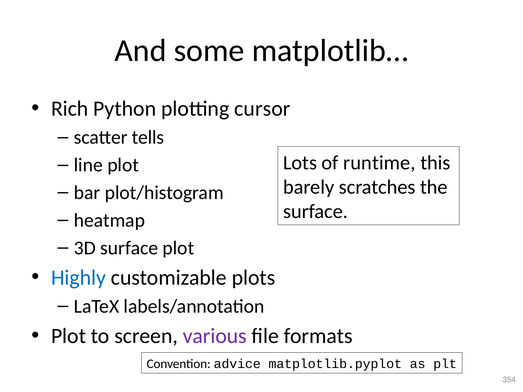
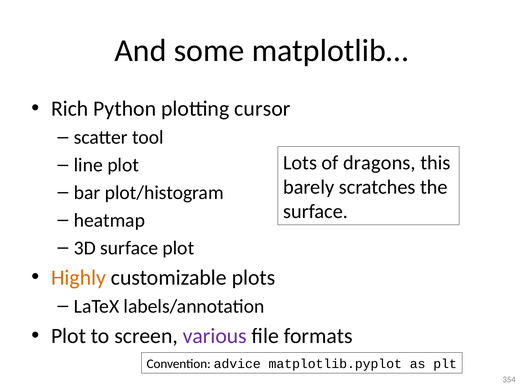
tells: tells -> tool (148, 138)
runtime: runtime -> dragons (379, 163)
Highly colour: blue -> orange (79, 278)
